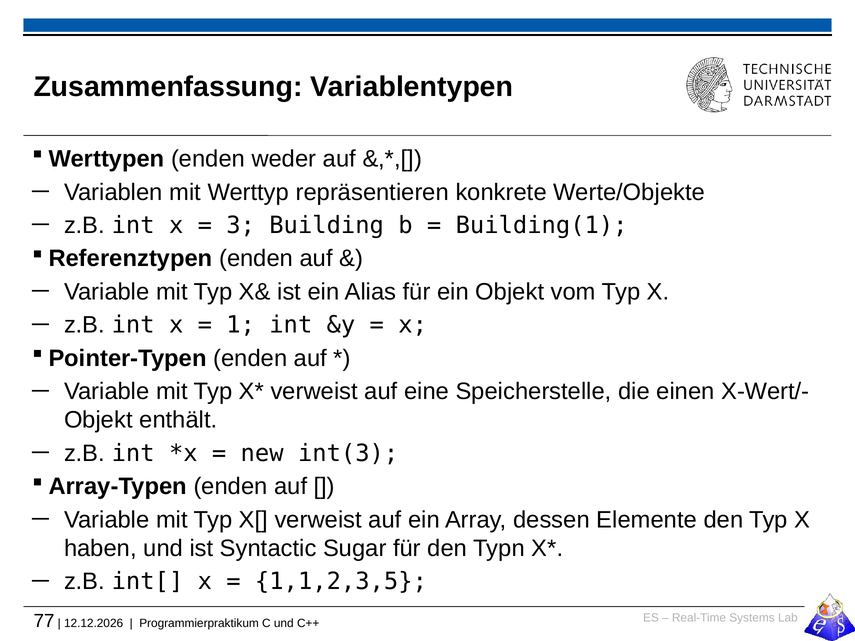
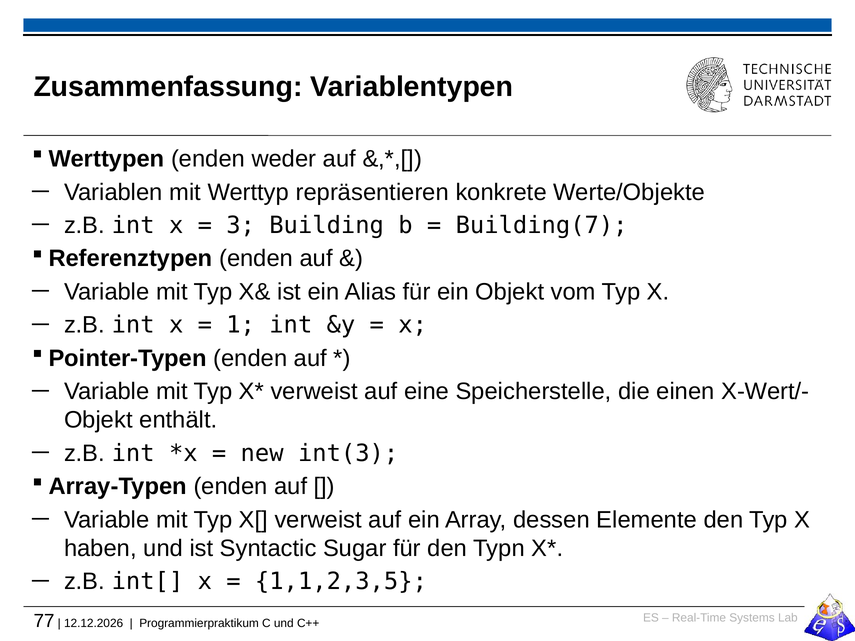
Building(1: Building(1 -> Building(7 (542, 225)
